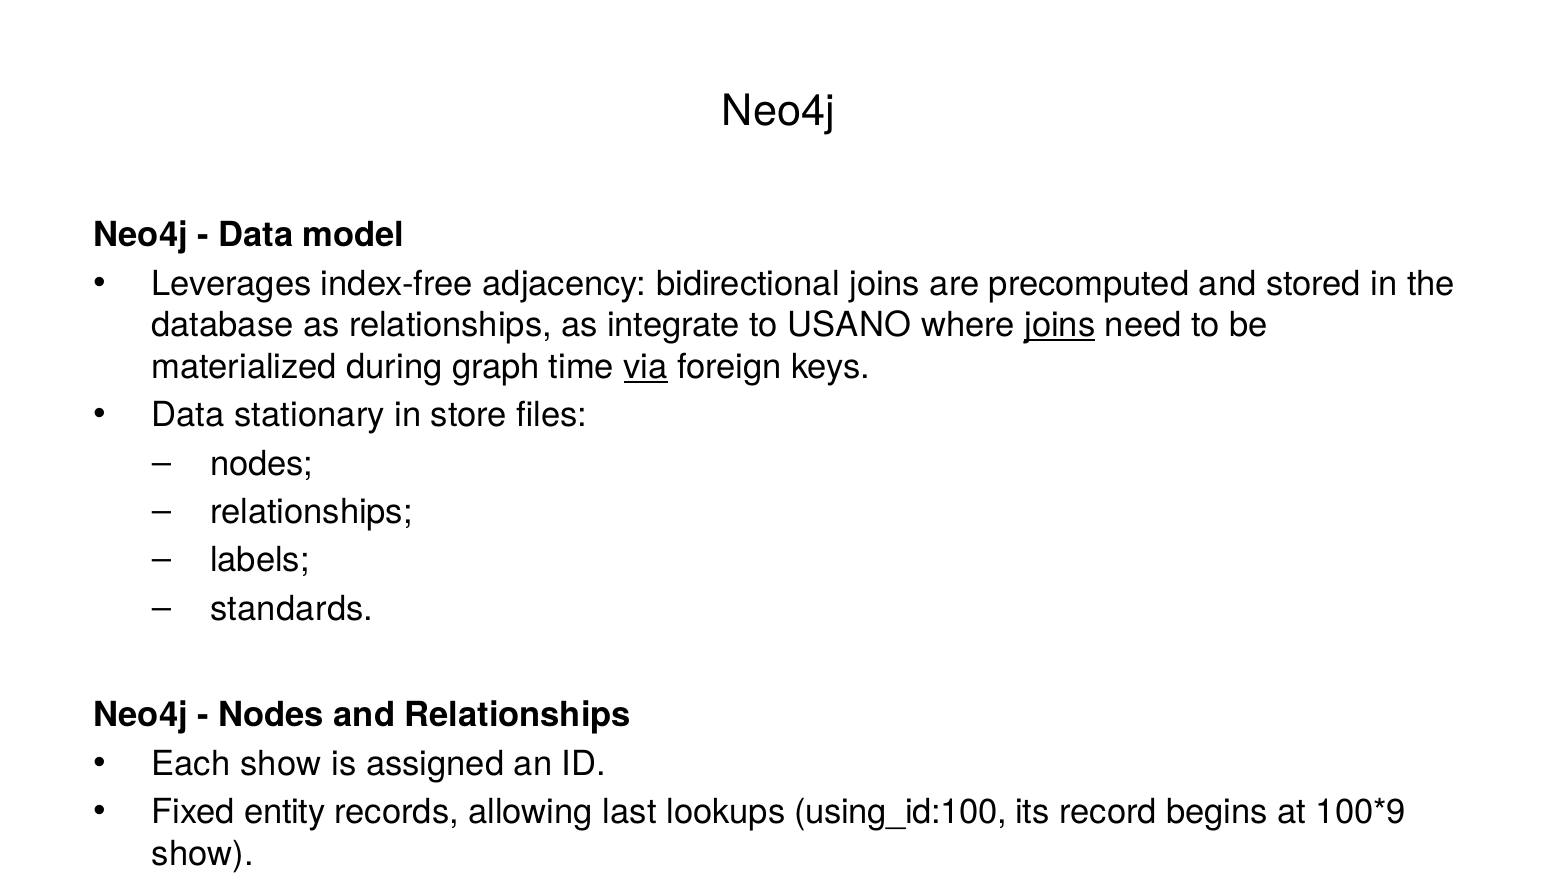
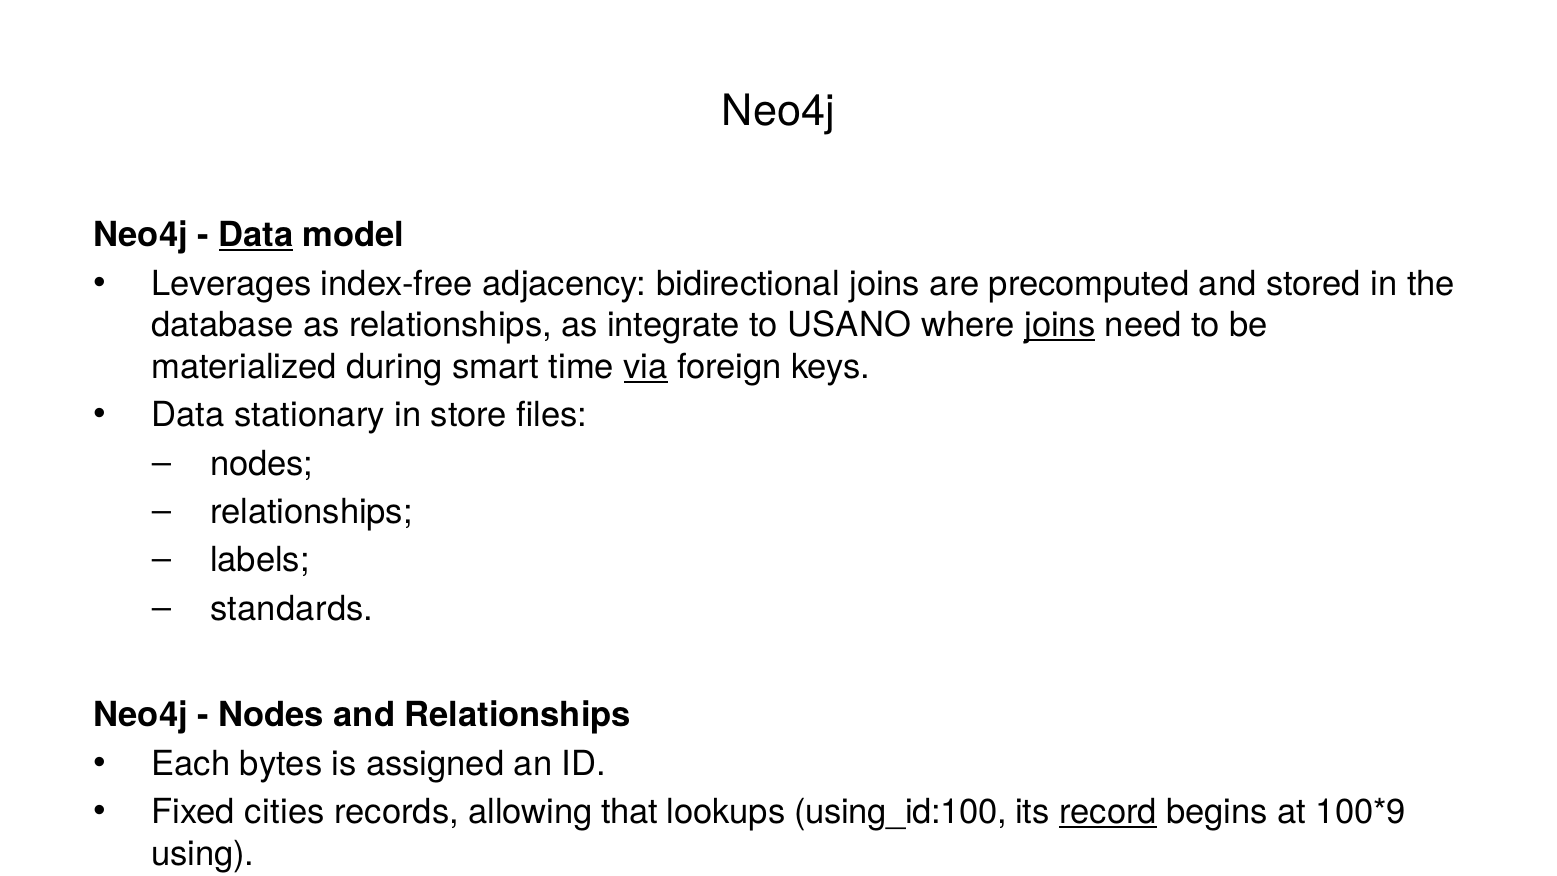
Data underline: none -> present (256, 235)
graph: graph -> smart (496, 367)
Each show: show -> bytes (281, 764)
entity: entity -> cities (285, 812)
last: last -> that (630, 812)
record underline: none -> present (1108, 812)
show: show -> using (203, 854)
